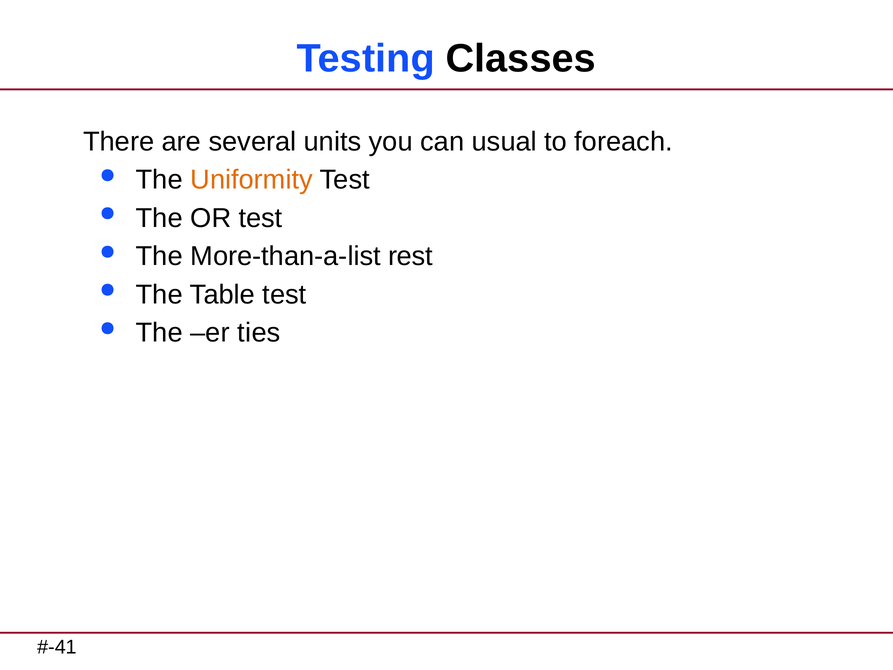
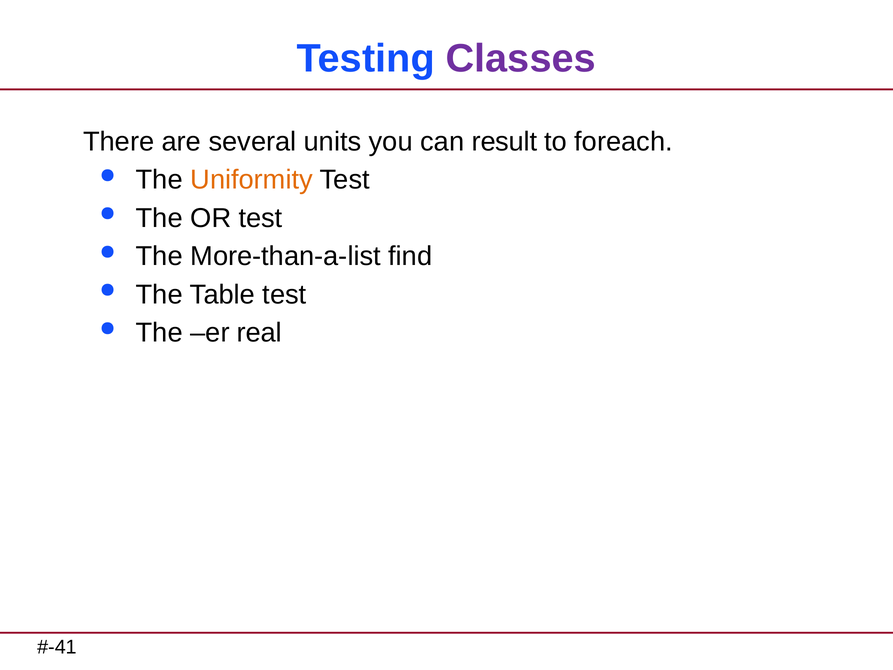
Classes colour: black -> purple (521, 59)
usual: usual -> result (504, 142)
rest: rest -> find (410, 256)
ties: ties -> real (259, 333)
